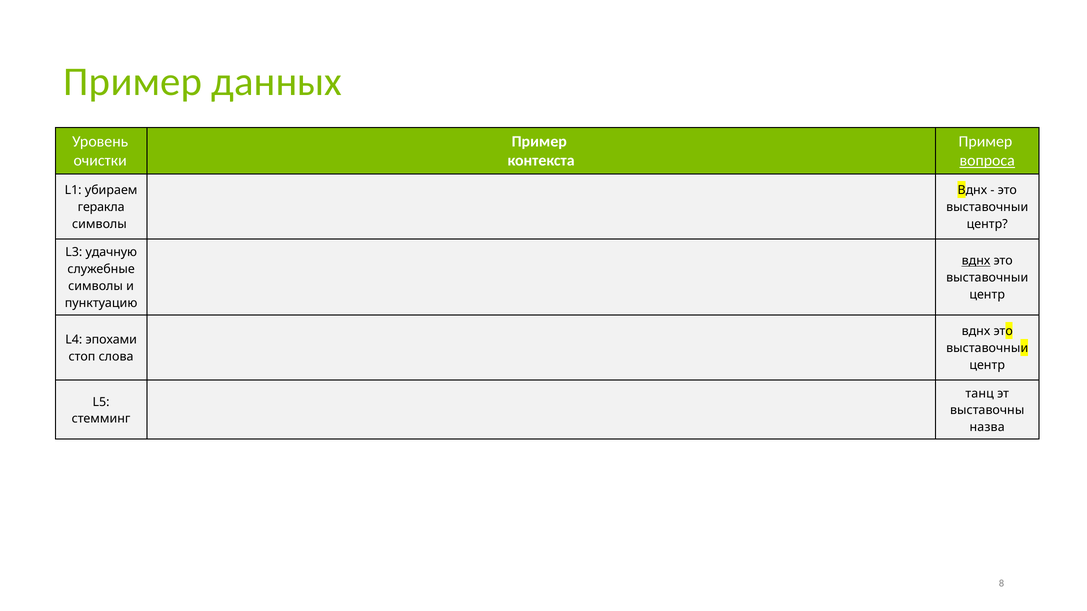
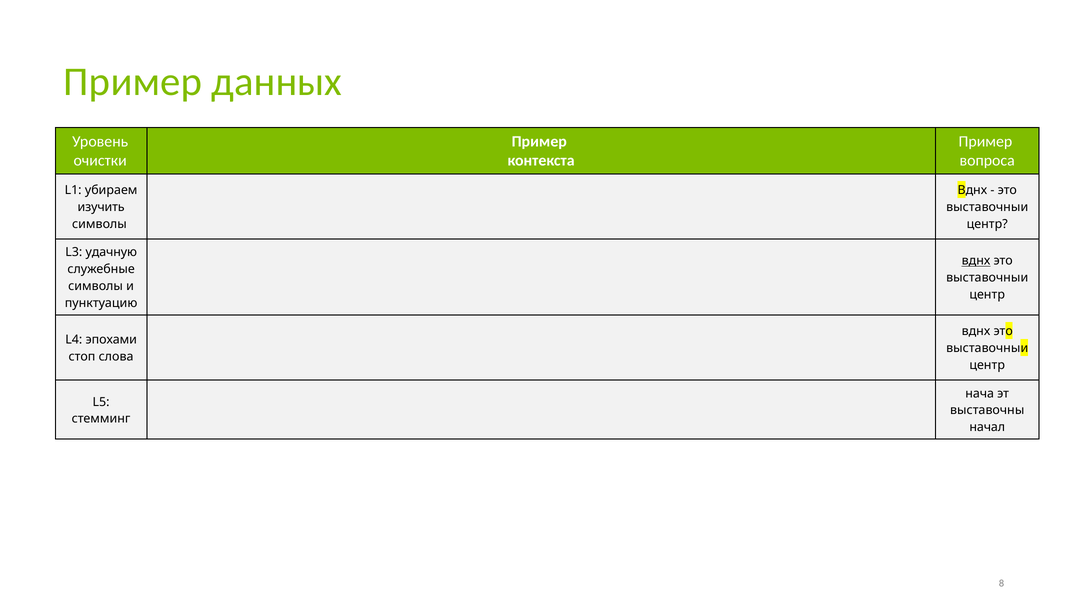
вопроса underline: present -> none (987, 161)
геракла: геракла -> изучить (101, 207)
танц: танц -> нача (980, 394)
назва: назва -> начал (987, 428)
